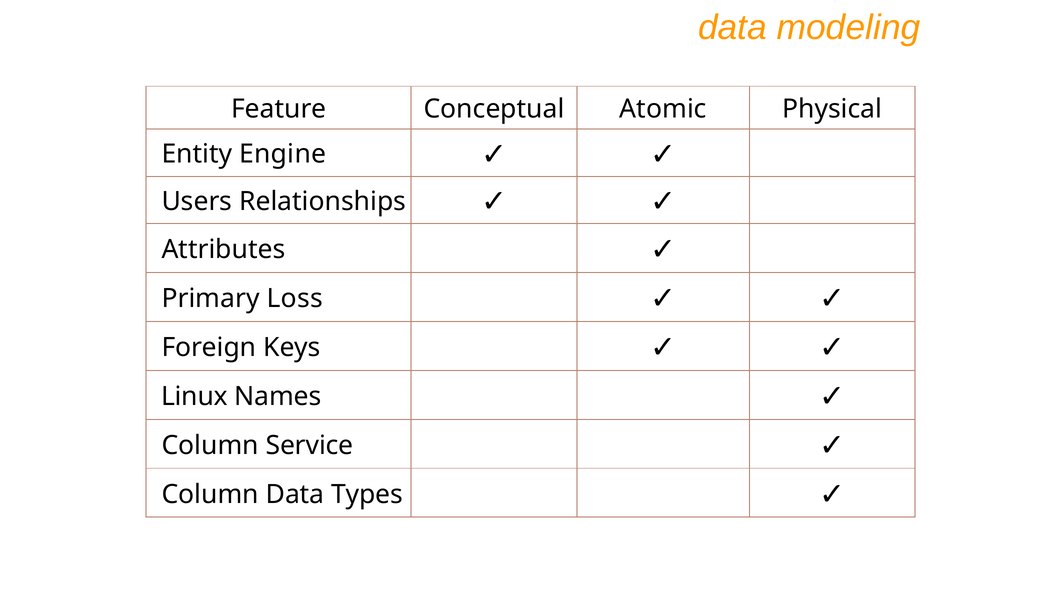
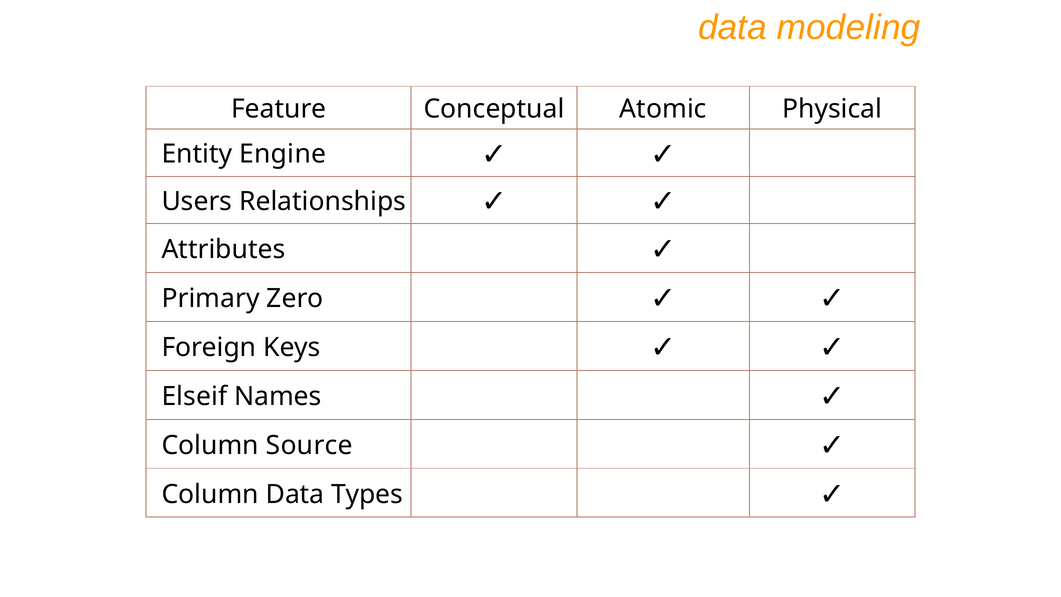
Loss: Loss -> Zero (295, 298)
Linux: Linux -> Elseif (194, 396)
Service: Service -> Source (309, 445)
